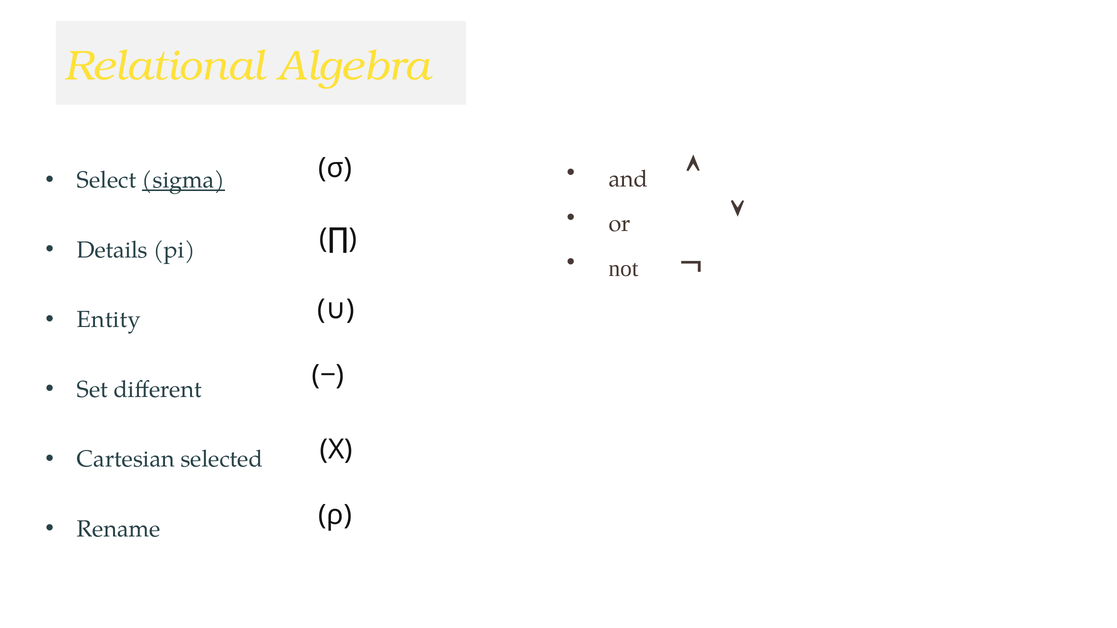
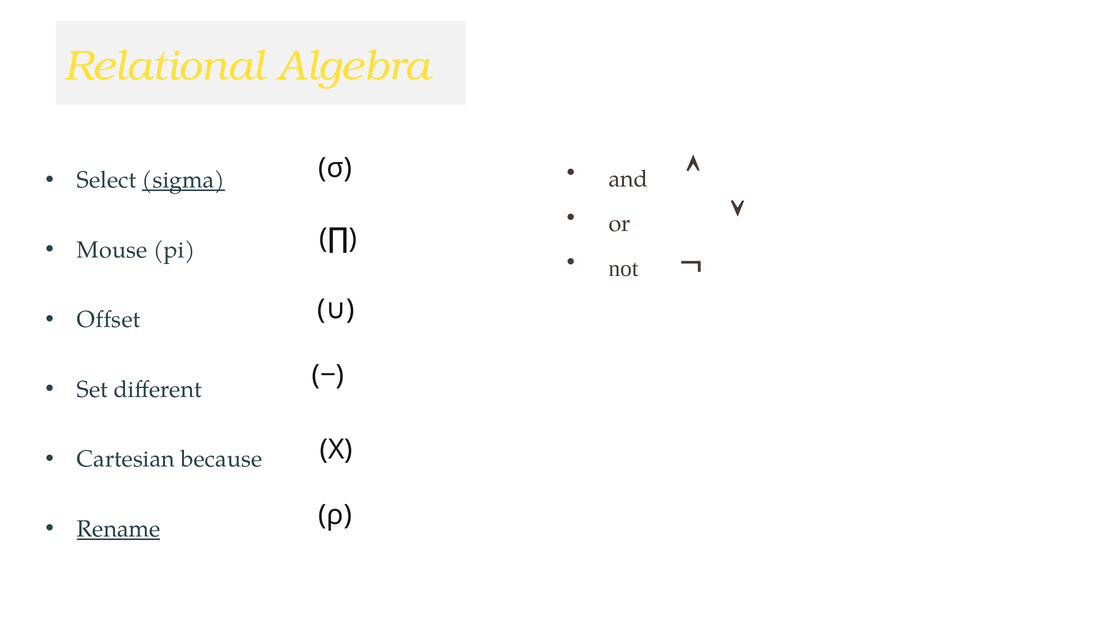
Details: Details -> Mouse (112, 250)
Entity: Entity -> Offset (109, 320)
selected: selected -> because (222, 460)
Rename underline: none -> present (119, 529)
